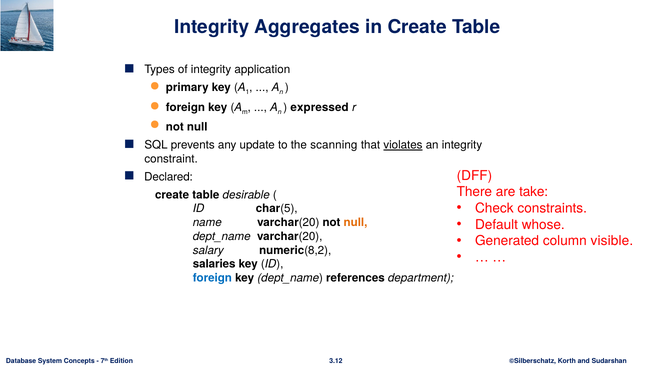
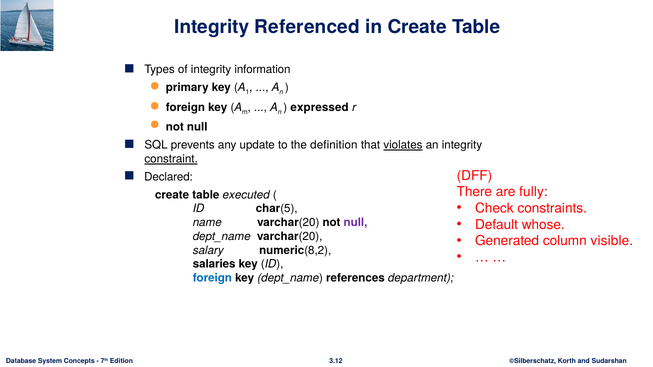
Aggregates: Aggregates -> Referenced (307, 27)
application: application -> information (262, 70)
scanning: scanning -> definition (334, 145)
constraint underline: none -> present (171, 159)
take: take -> fully (534, 192)
desirable: desirable -> executed (246, 195)
null colour: orange -> purple (356, 223)
